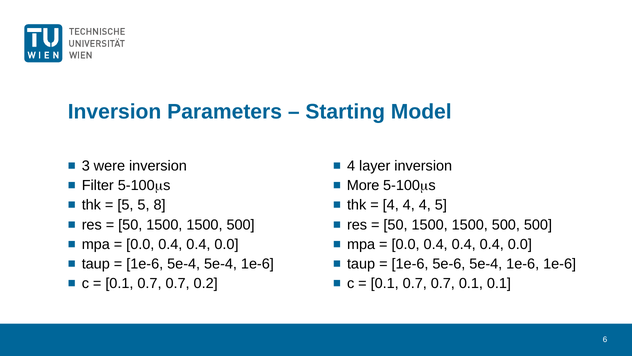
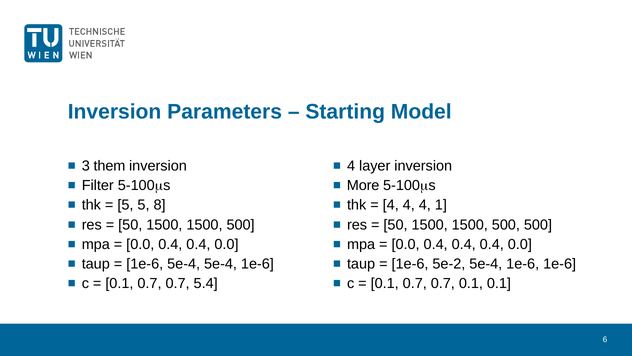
were: were -> them (109, 166)
4 5: 5 -> 1 (441, 205)
5e-6: 5e-6 -> 5e-2 (449, 264)
0.2: 0.2 -> 5.4 (206, 283)
